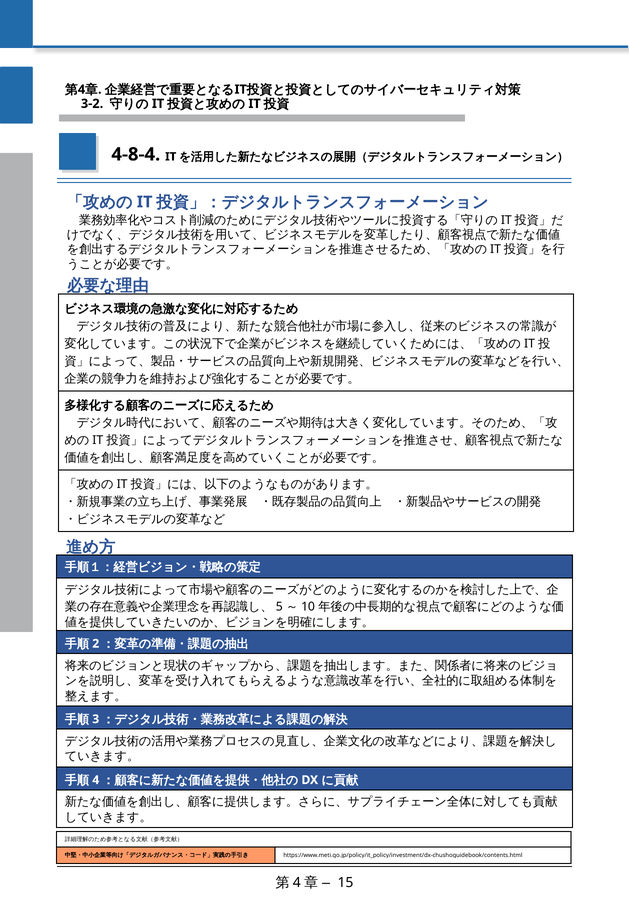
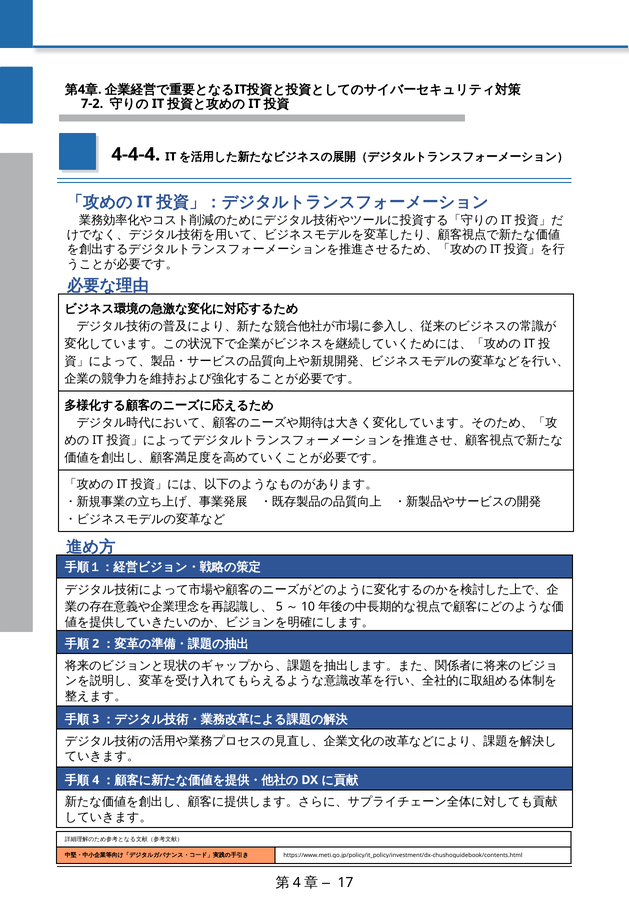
3-2: 3-2 -> 7-2 (92, 104)
4-8-4: 4-8-4 -> 4-4-4 (136, 154)
15: 15 -> 17 (345, 882)
